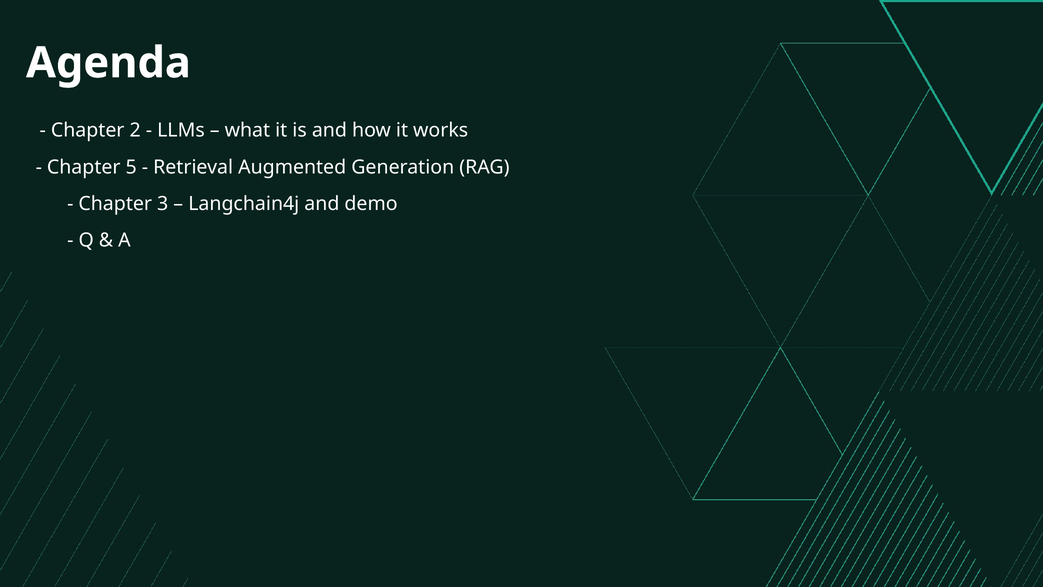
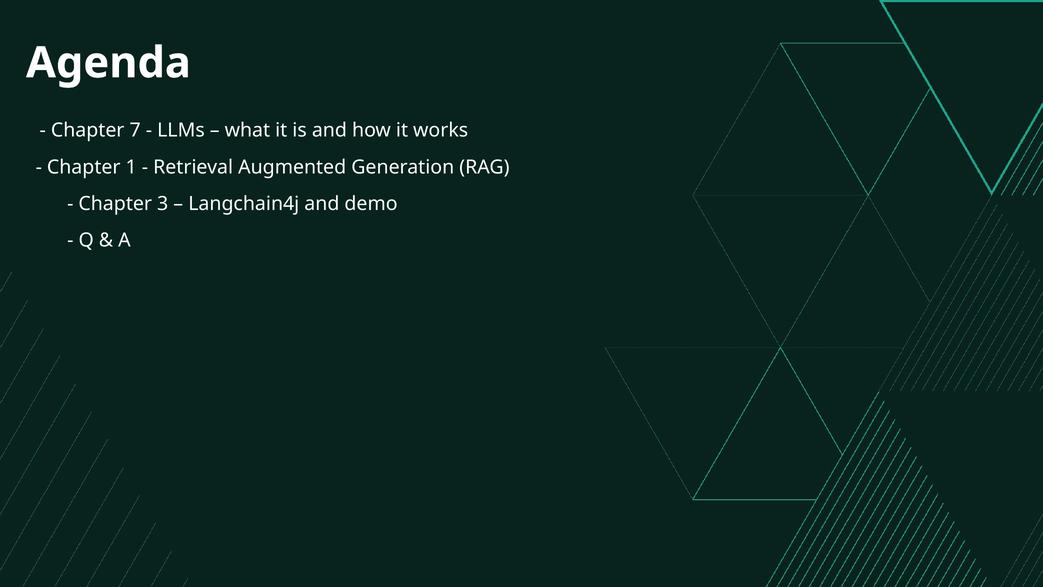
2: 2 -> 7 (135, 130)
5: 5 -> 1 (131, 167)
